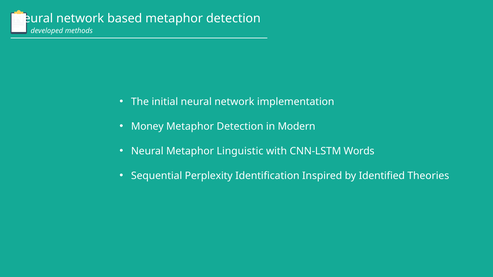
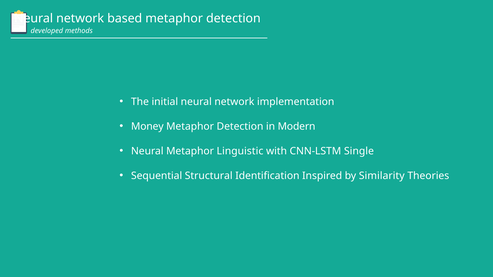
Words: Words -> Single (359, 151)
Perplexity: Perplexity -> Structural (209, 176)
Identified: Identified -> Similarity (382, 176)
